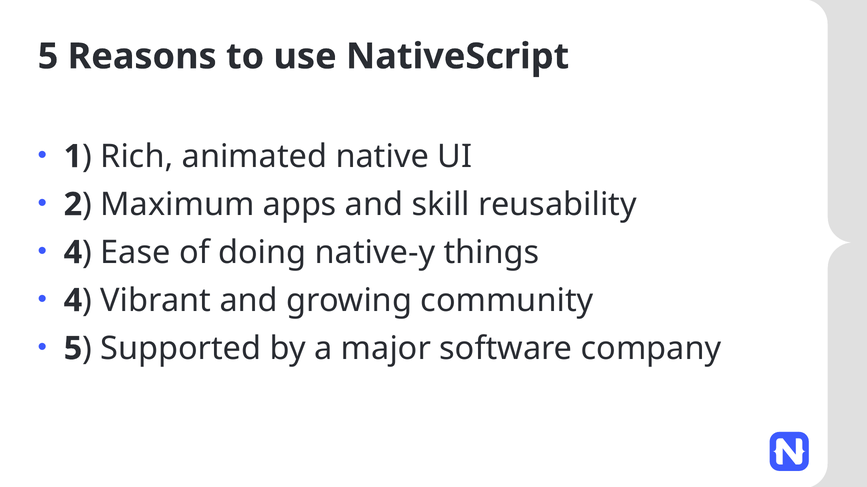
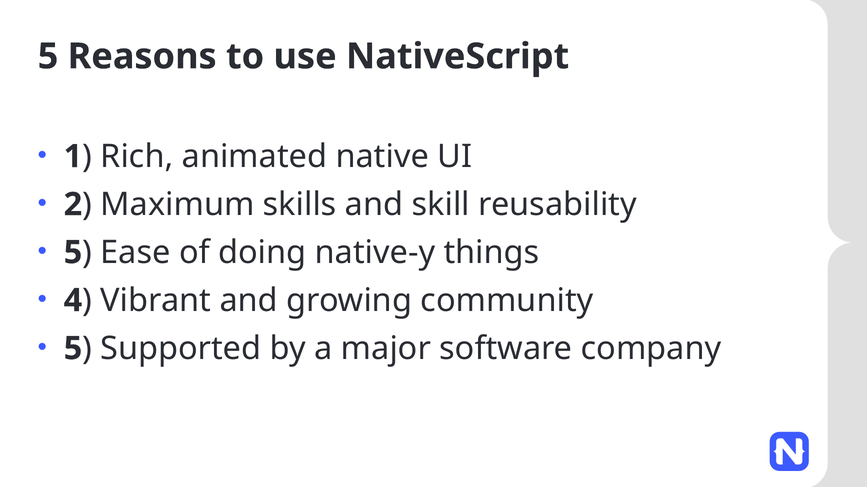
apps: apps -> skills (300, 205)
4: 4 -> 5 (73, 253)
